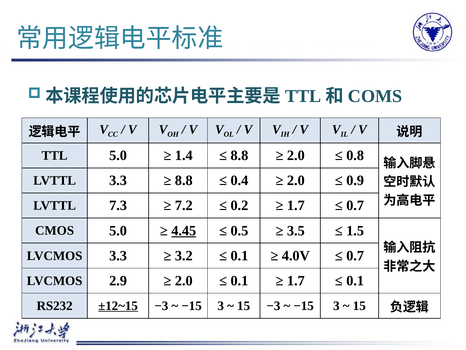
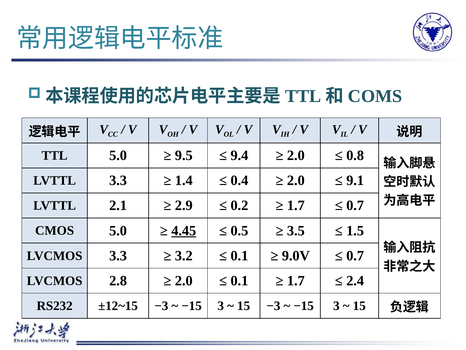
1.4: 1.4 -> 9.5 (184, 155)
8.8: 8.8 -> 9.4 (239, 155)
8.8: 8.8 -> 1.4 (184, 180)
0.9: 0.9 -> 9.1 (355, 180)
7.3: 7.3 -> 2.1 (118, 205)
7.2: 7.2 -> 2.9 (184, 205)
4.0V: 4.0V -> 9.0V (296, 255)
2.9: 2.9 -> 2.8 (118, 280)
0.1: 0.1 -> 2.4 (355, 280)
±12~15 underline: present -> none (118, 305)
